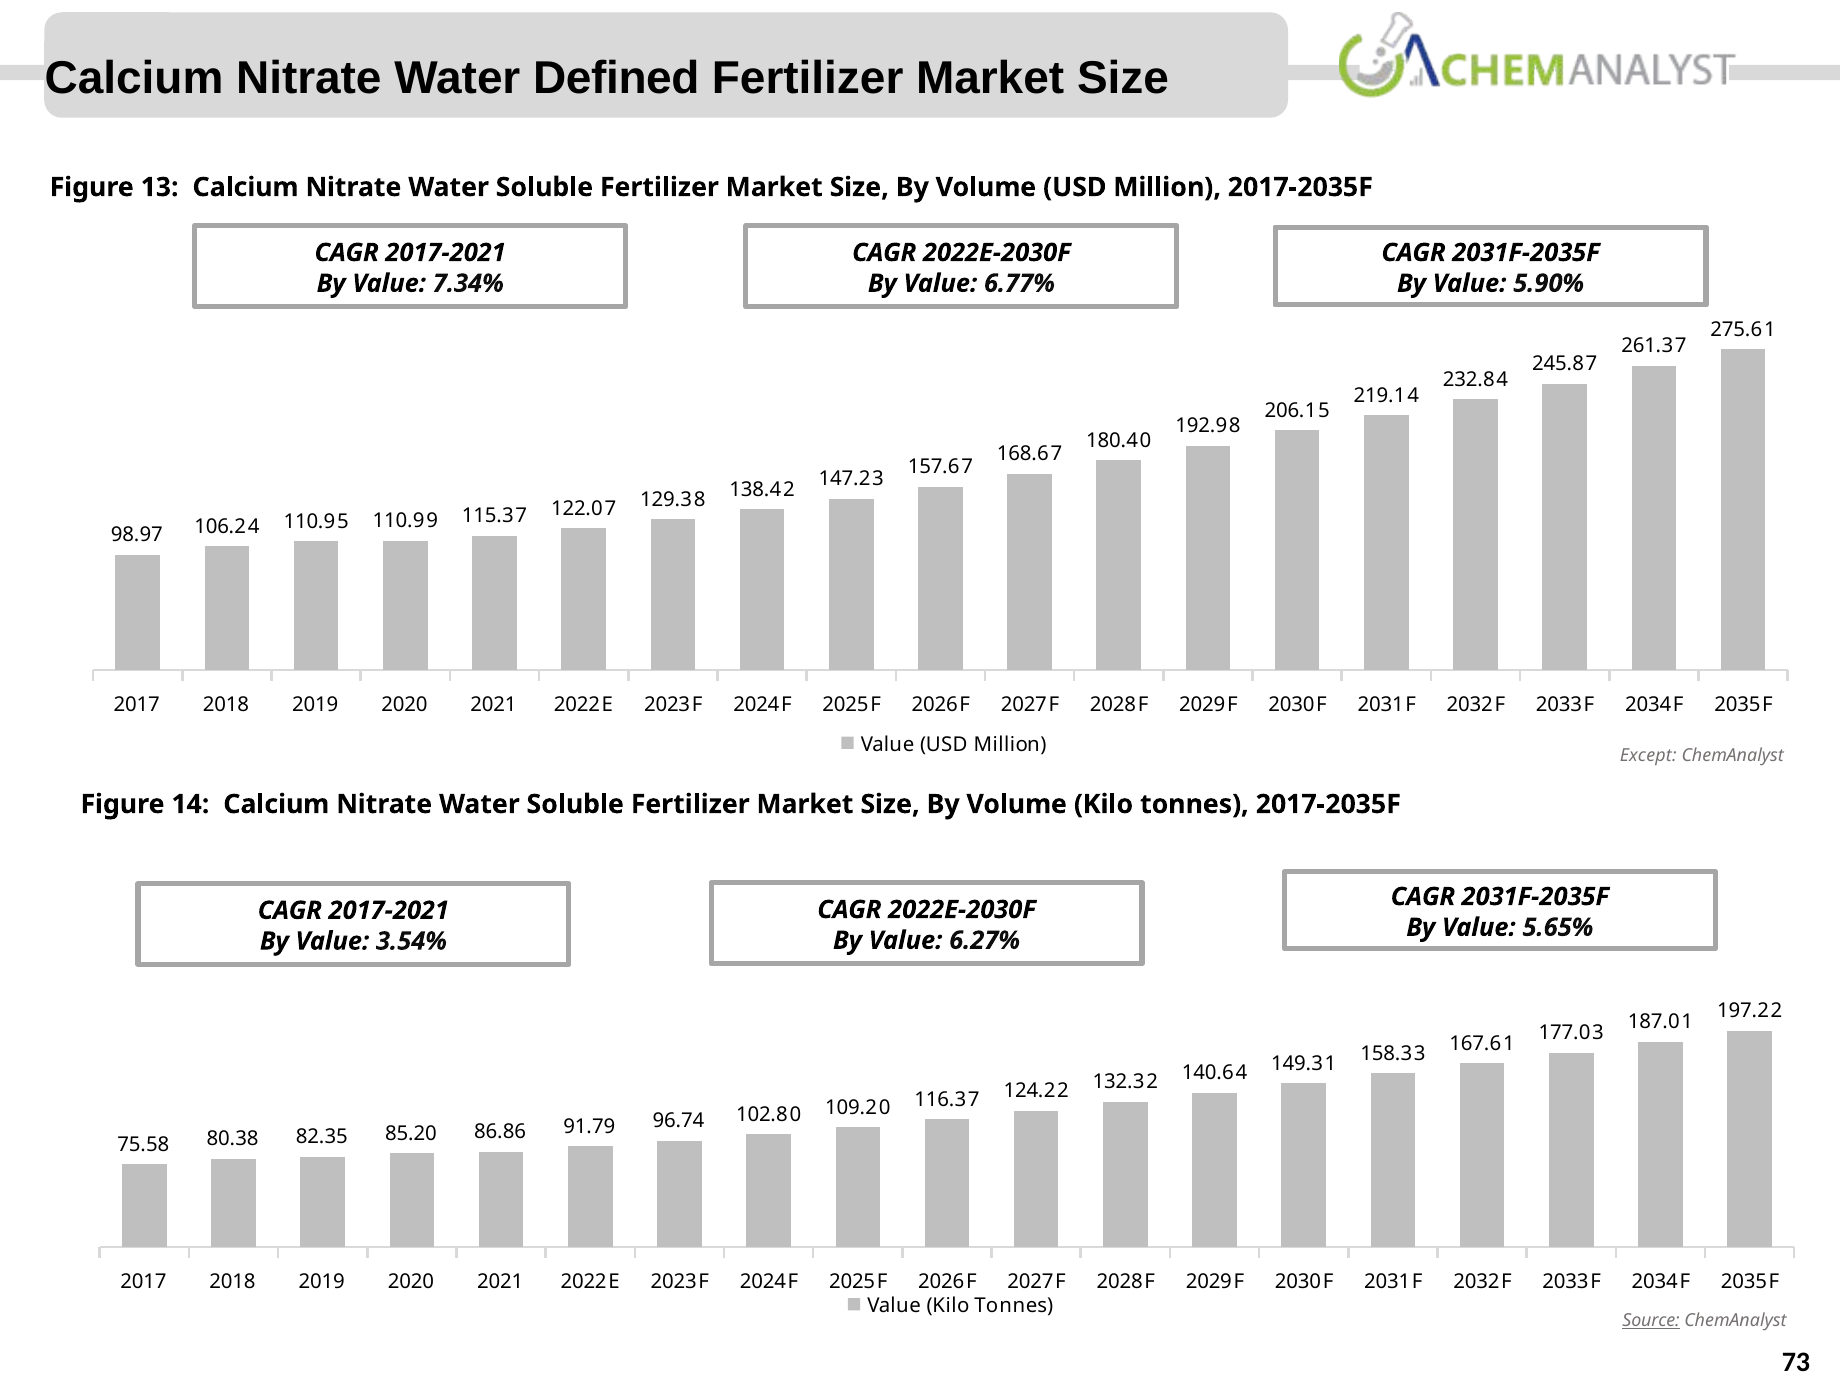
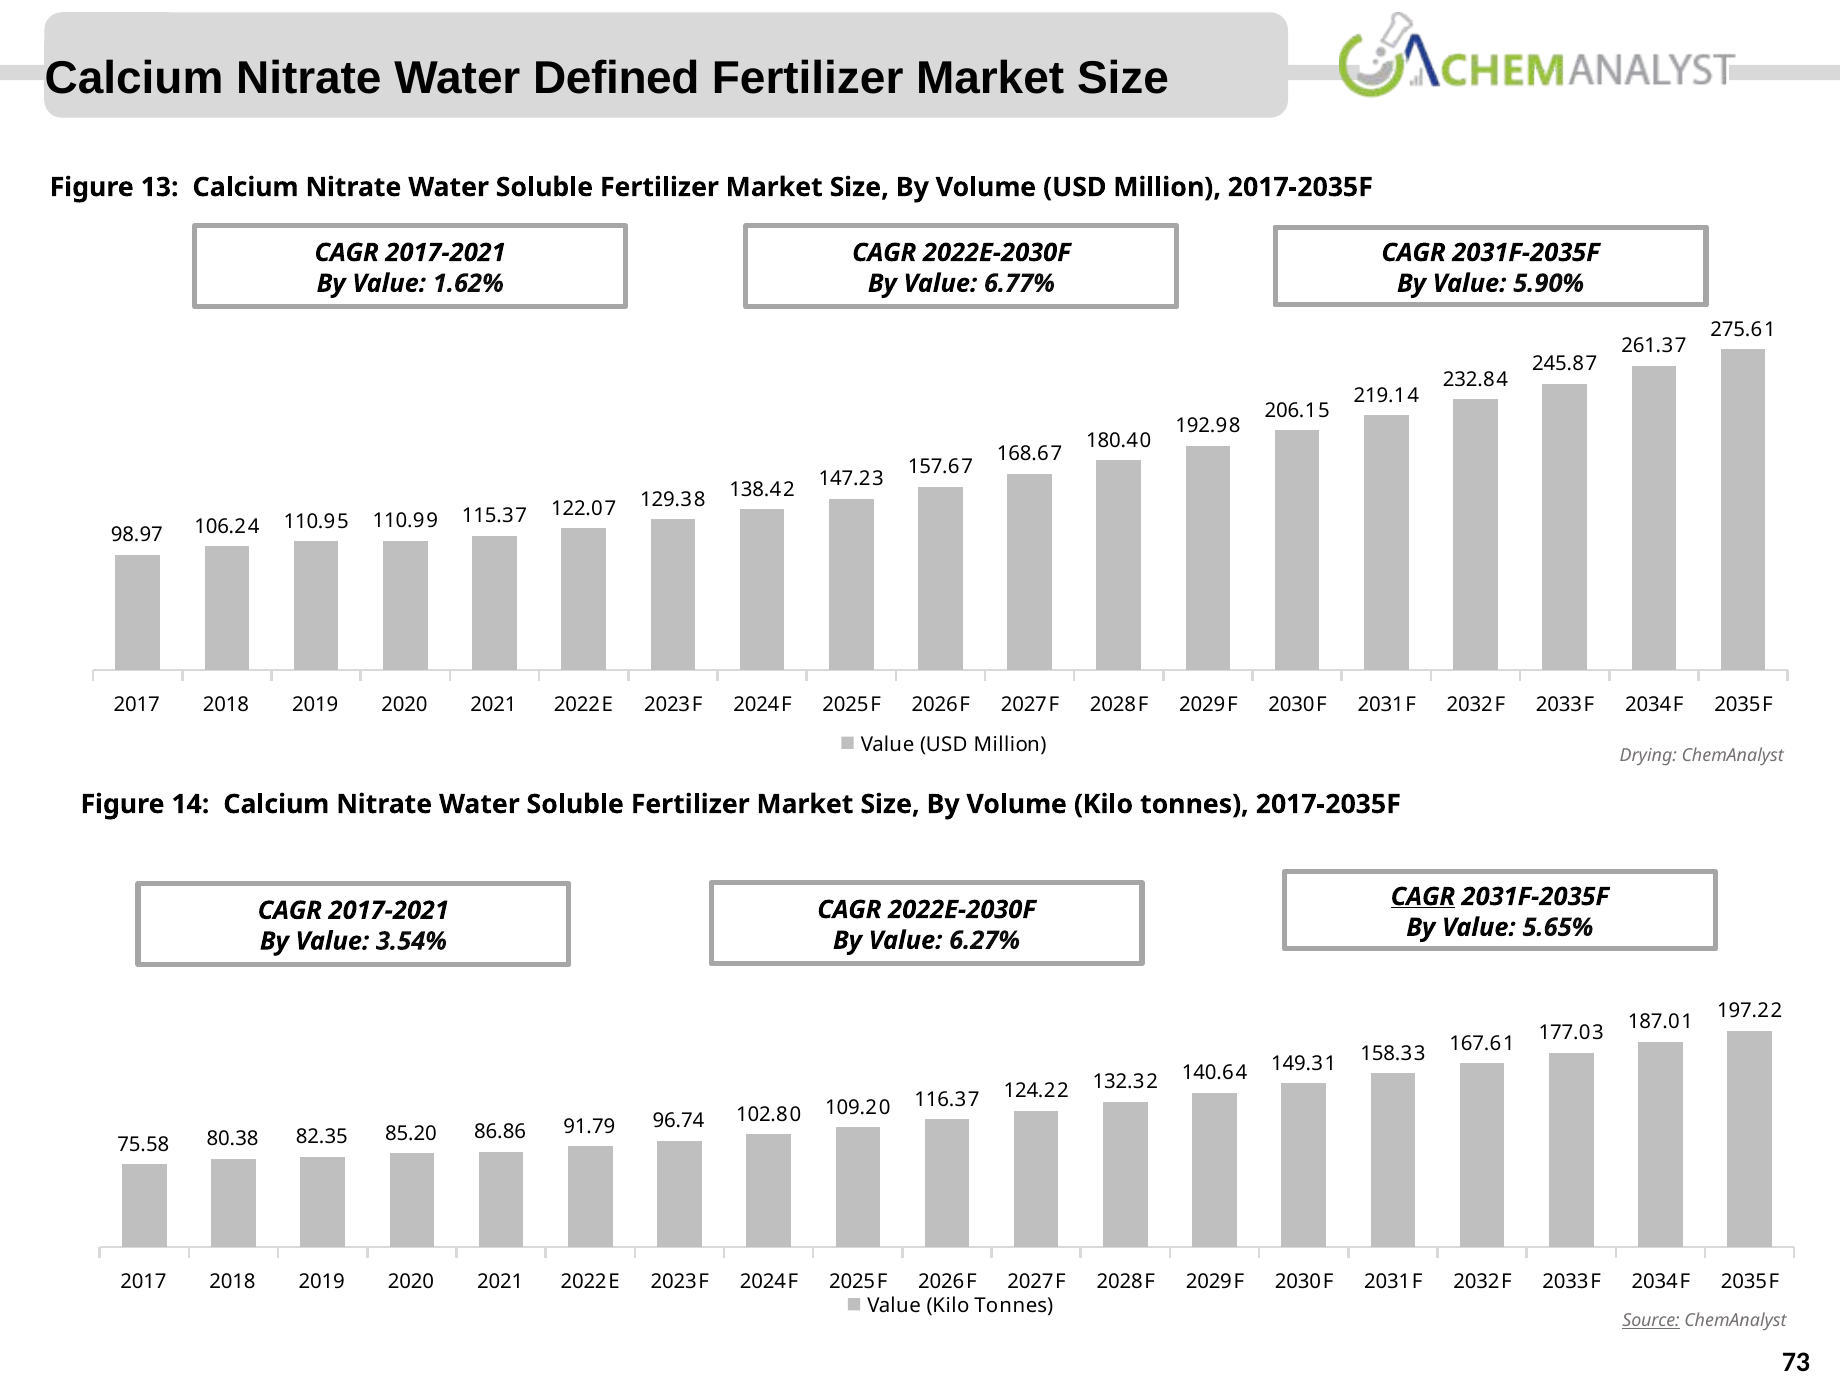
7.34%: 7.34% -> 1.62% (468, 283)
Except: Except -> Drying (1648, 756)
CAGR underline: none -> present (1423, 897)
